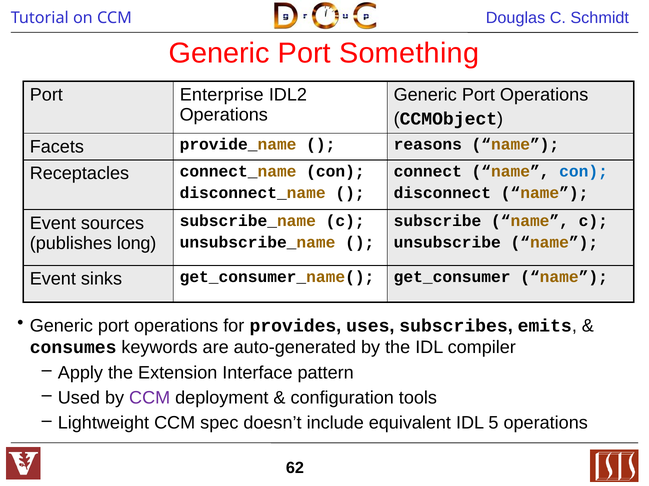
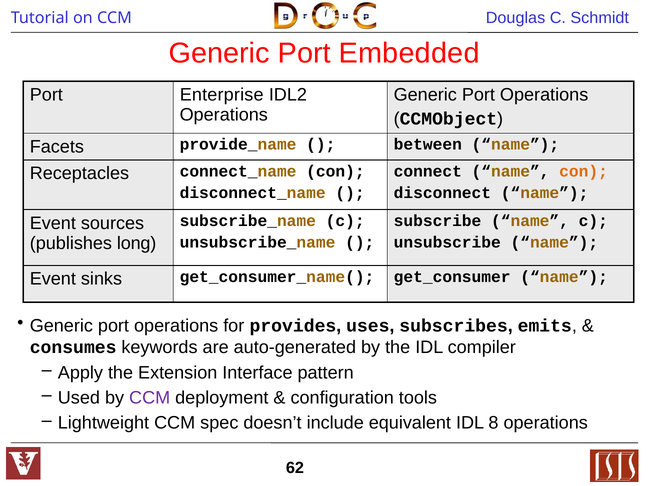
Something: Something -> Embedded (409, 53)
reasons: reasons -> between (428, 145)
con colour: blue -> orange (584, 172)
5: 5 -> 8 (494, 424)
